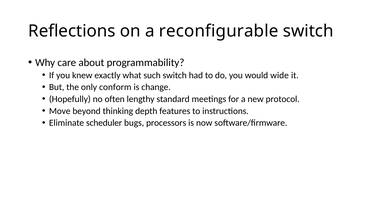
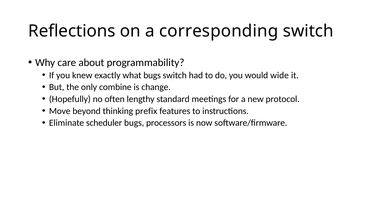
reconfigurable: reconfigurable -> corresponding (219, 31)
what such: such -> bugs (152, 75)
conform: conform -> combine (115, 87)
depth: depth -> prefix (146, 111)
